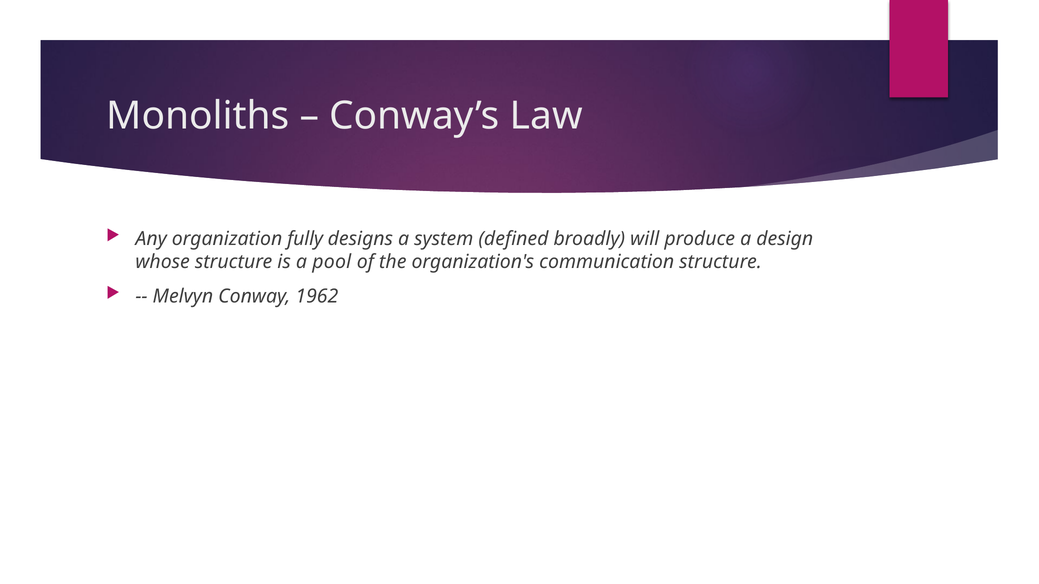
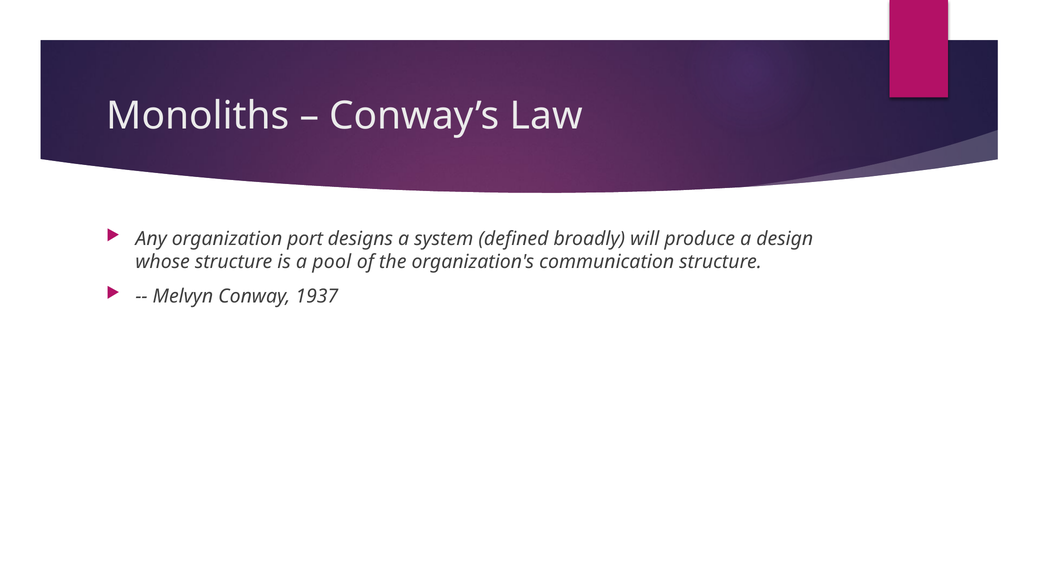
fully: fully -> port (305, 239)
1962: 1962 -> 1937 (317, 296)
